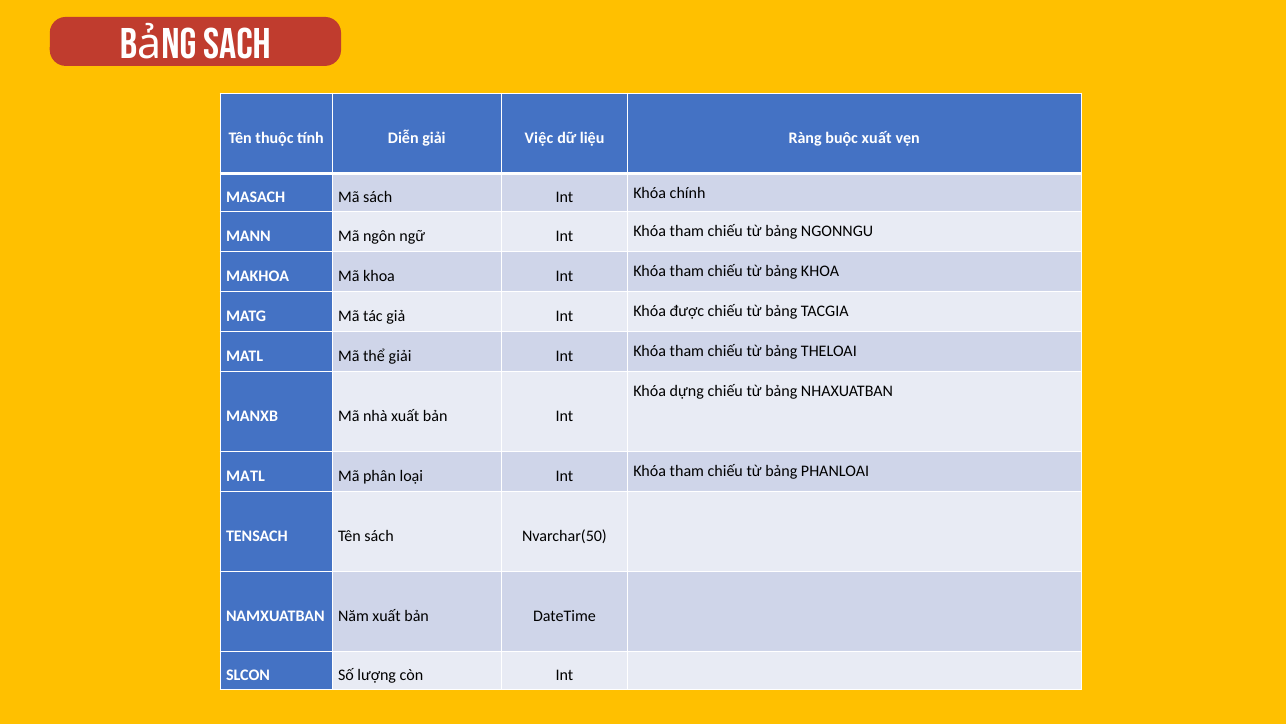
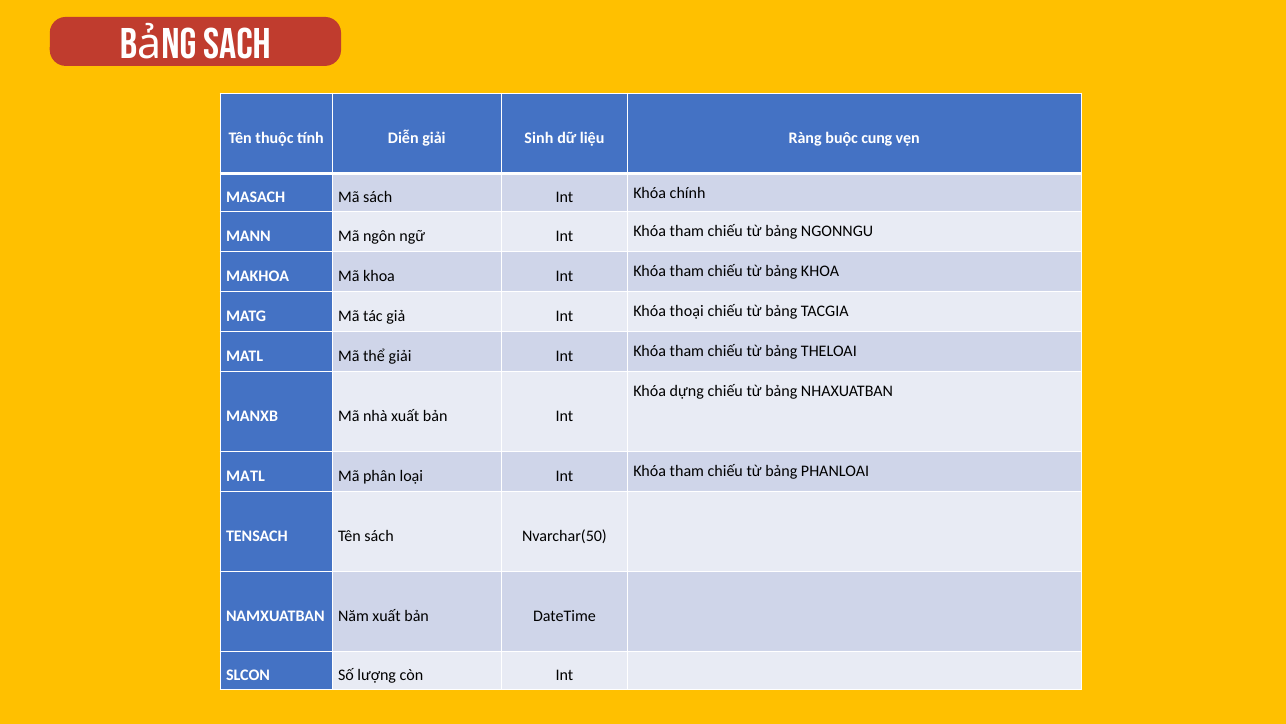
Việc: Việc -> Sinh (539, 138)
buộc xuất: xuất -> cung (877, 138)
được: được -> thoại (687, 311)
